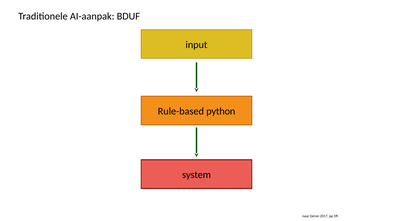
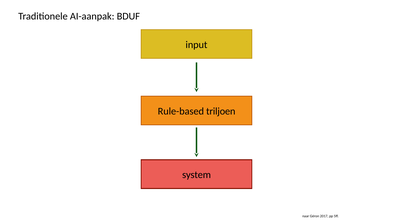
python: python -> triljoen (221, 111)
